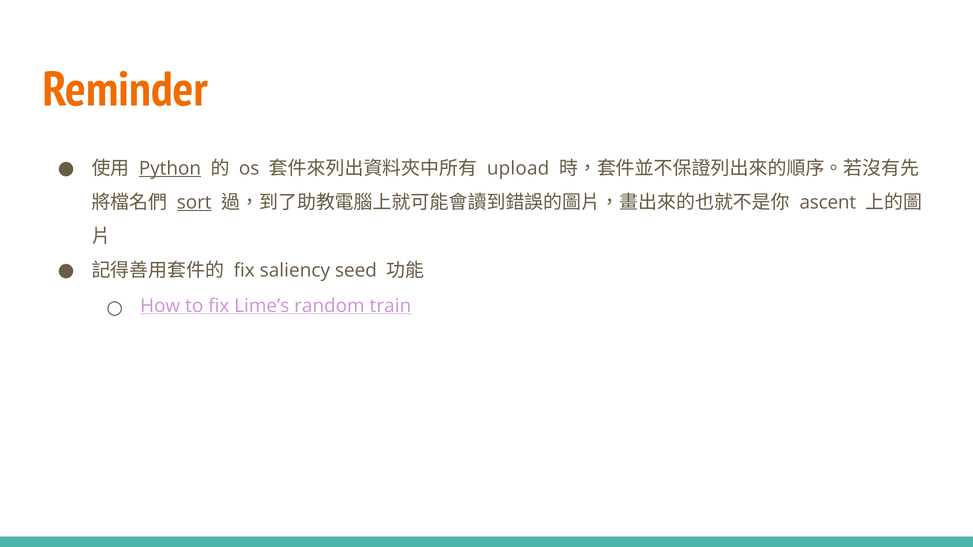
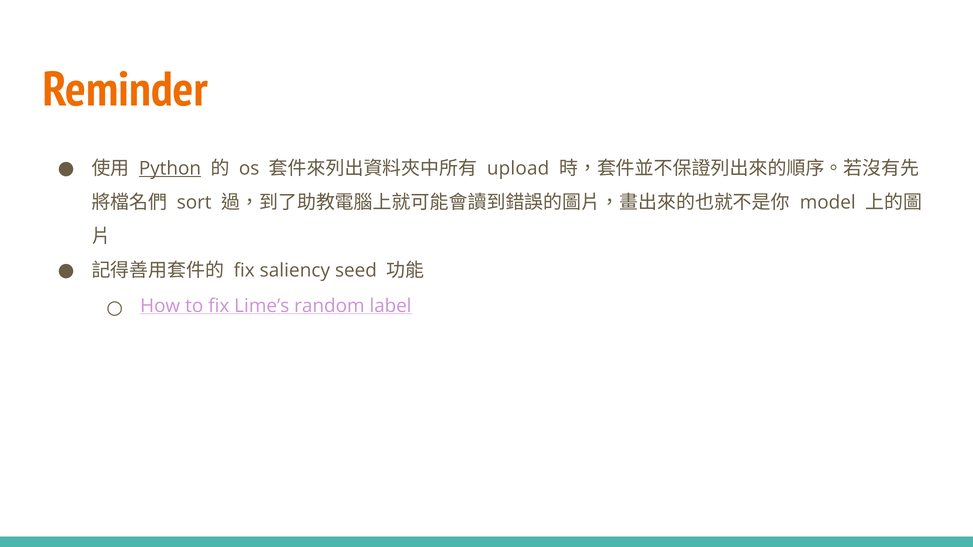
sort underline: present -> none (194, 203)
ascent: ascent -> model (828, 203)
train: train -> label (391, 306)
